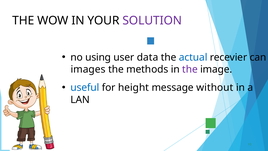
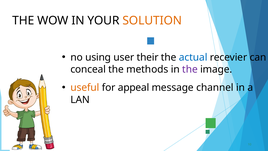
SOLUTION colour: purple -> orange (152, 20)
data: data -> their (148, 57)
images: images -> conceal (88, 69)
useful colour: blue -> orange (85, 88)
height: height -> appeal (134, 88)
without: without -> channel (215, 88)
